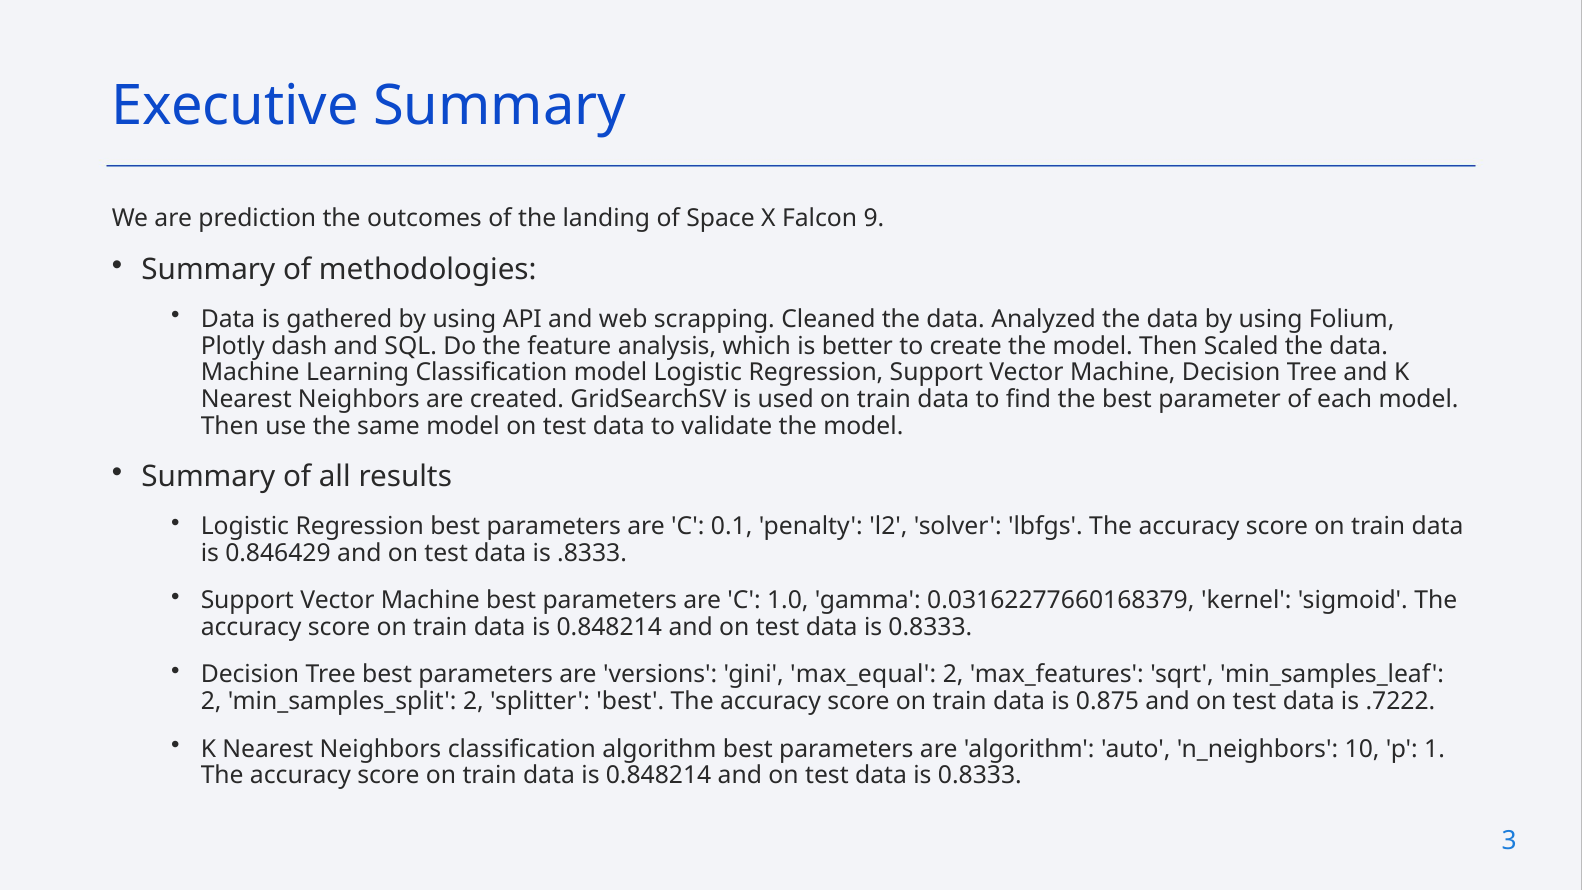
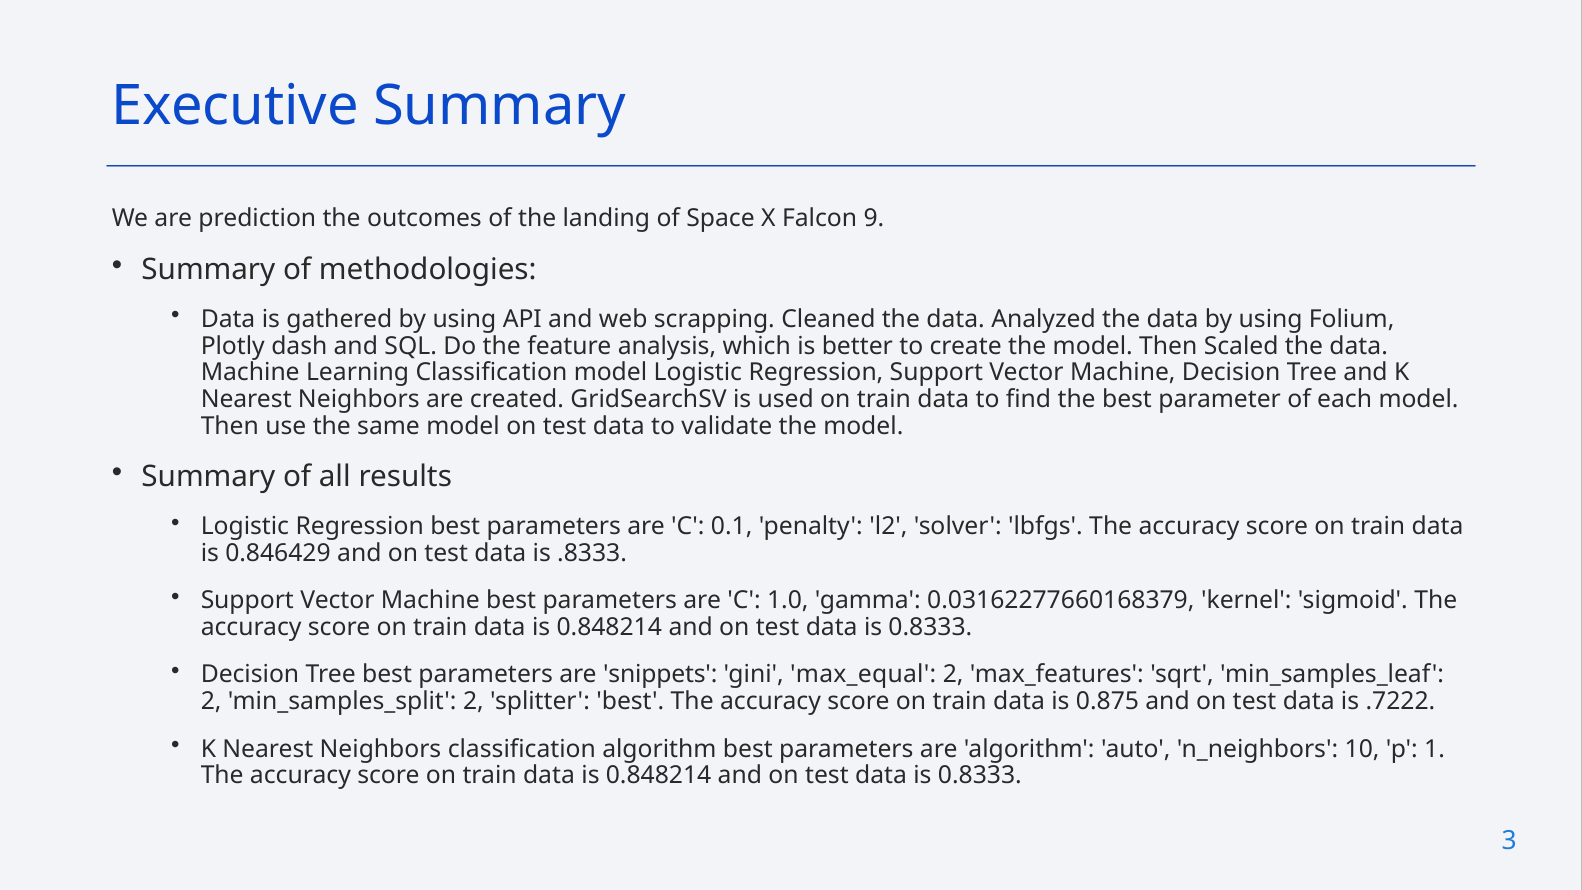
versions: versions -> snippets (660, 675)
